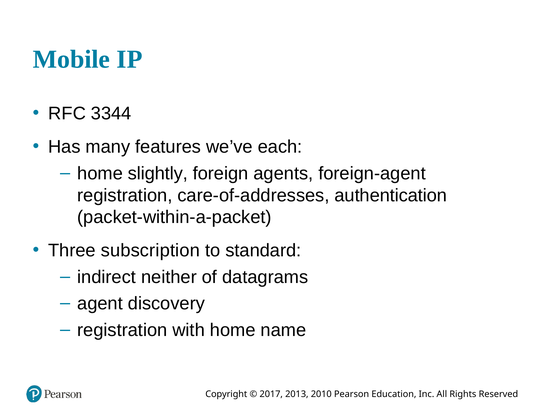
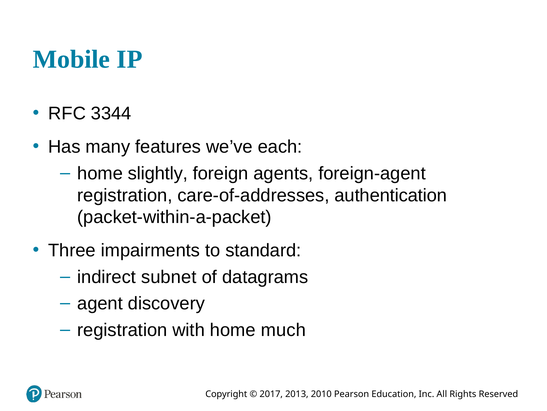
subscription: subscription -> impairments (150, 250)
neither: neither -> subnet (169, 277)
name: name -> much (283, 330)
